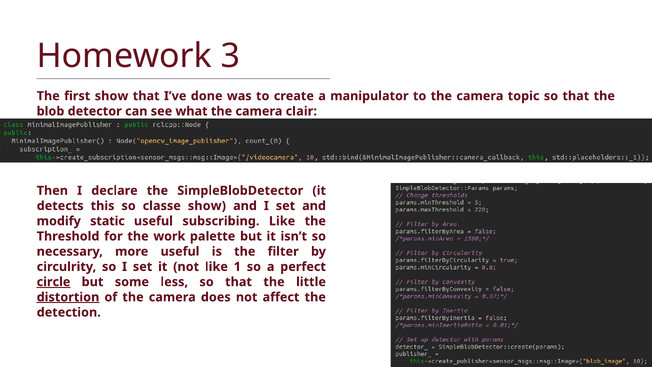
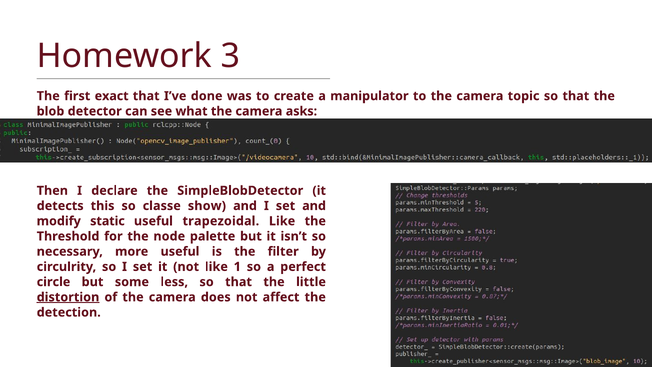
first show: show -> exact (112, 96)
clair: clair -> asks (301, 111)
subscribing: subscribing -> trapezoidal (221, 221)
work: work -> node (169, 236)
circle underline: present -> none (54, 282)
